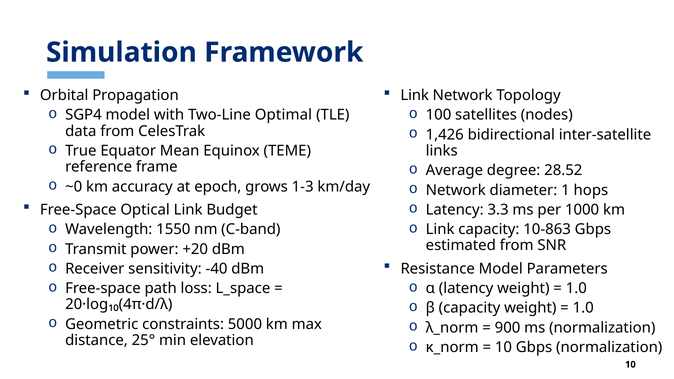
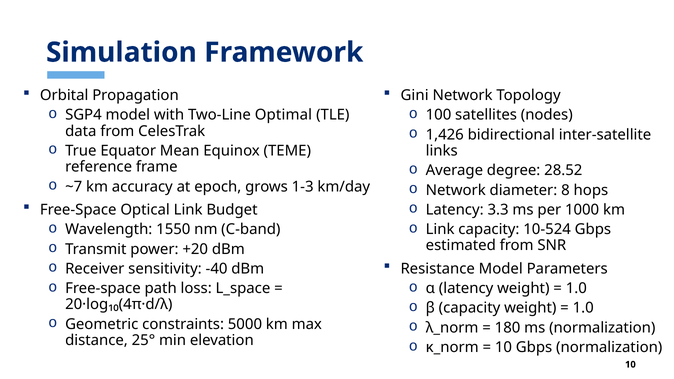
Link: Link -> Gini (415, 95)
~0: ~0 -> ~7 (74, 187)
1: 1 -> 8 (565, 190)
10-863: 10-863 -> 10-524 (547, 229)
900: 900 -> 180 (508, 328)
